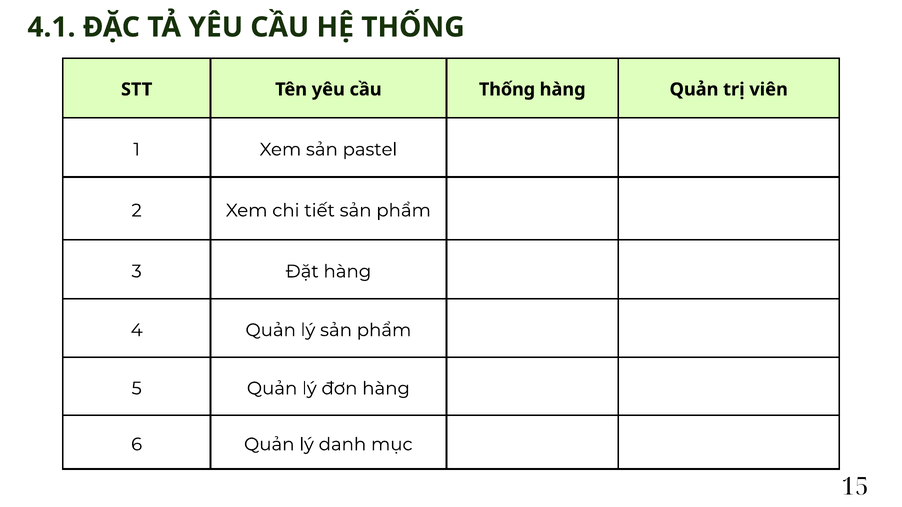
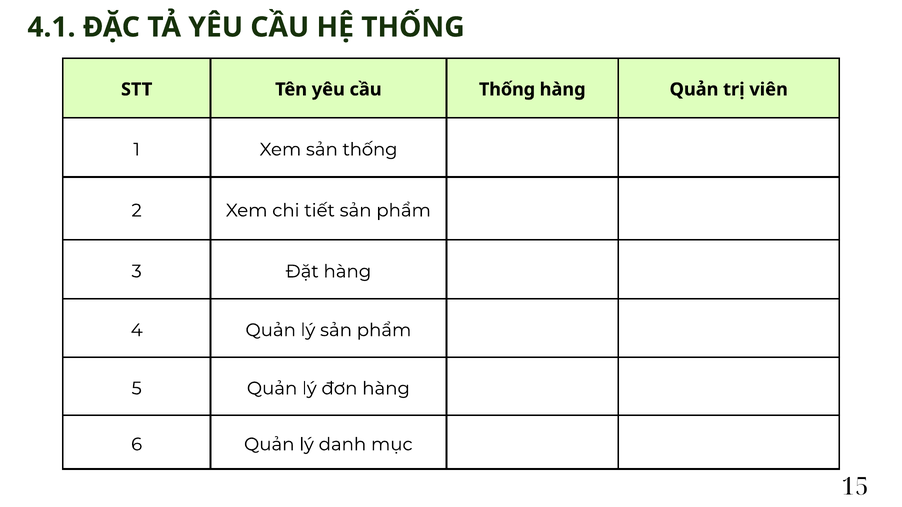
sản pastel: pastel -> thống (370, 150)
